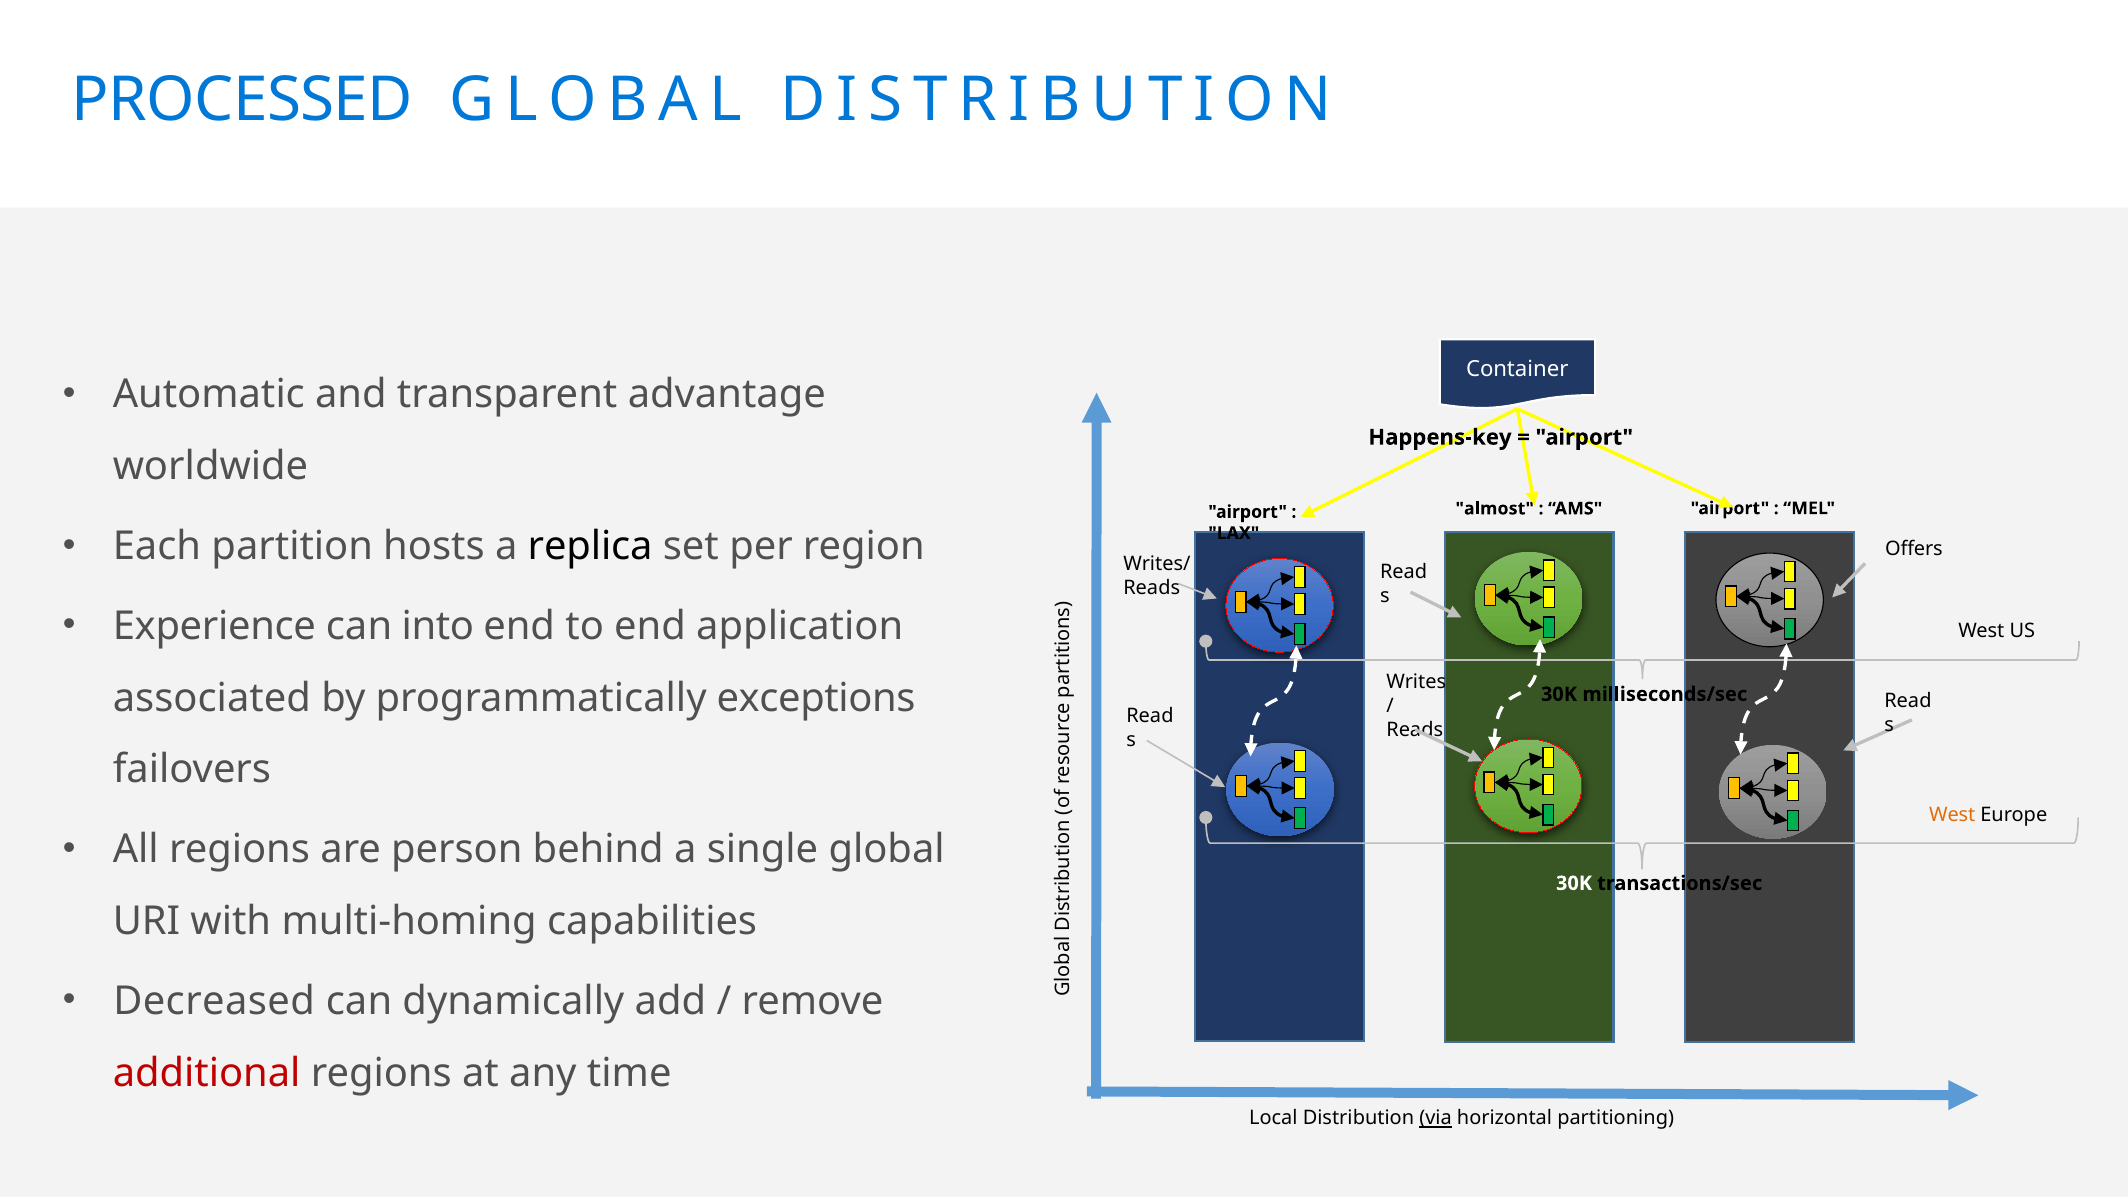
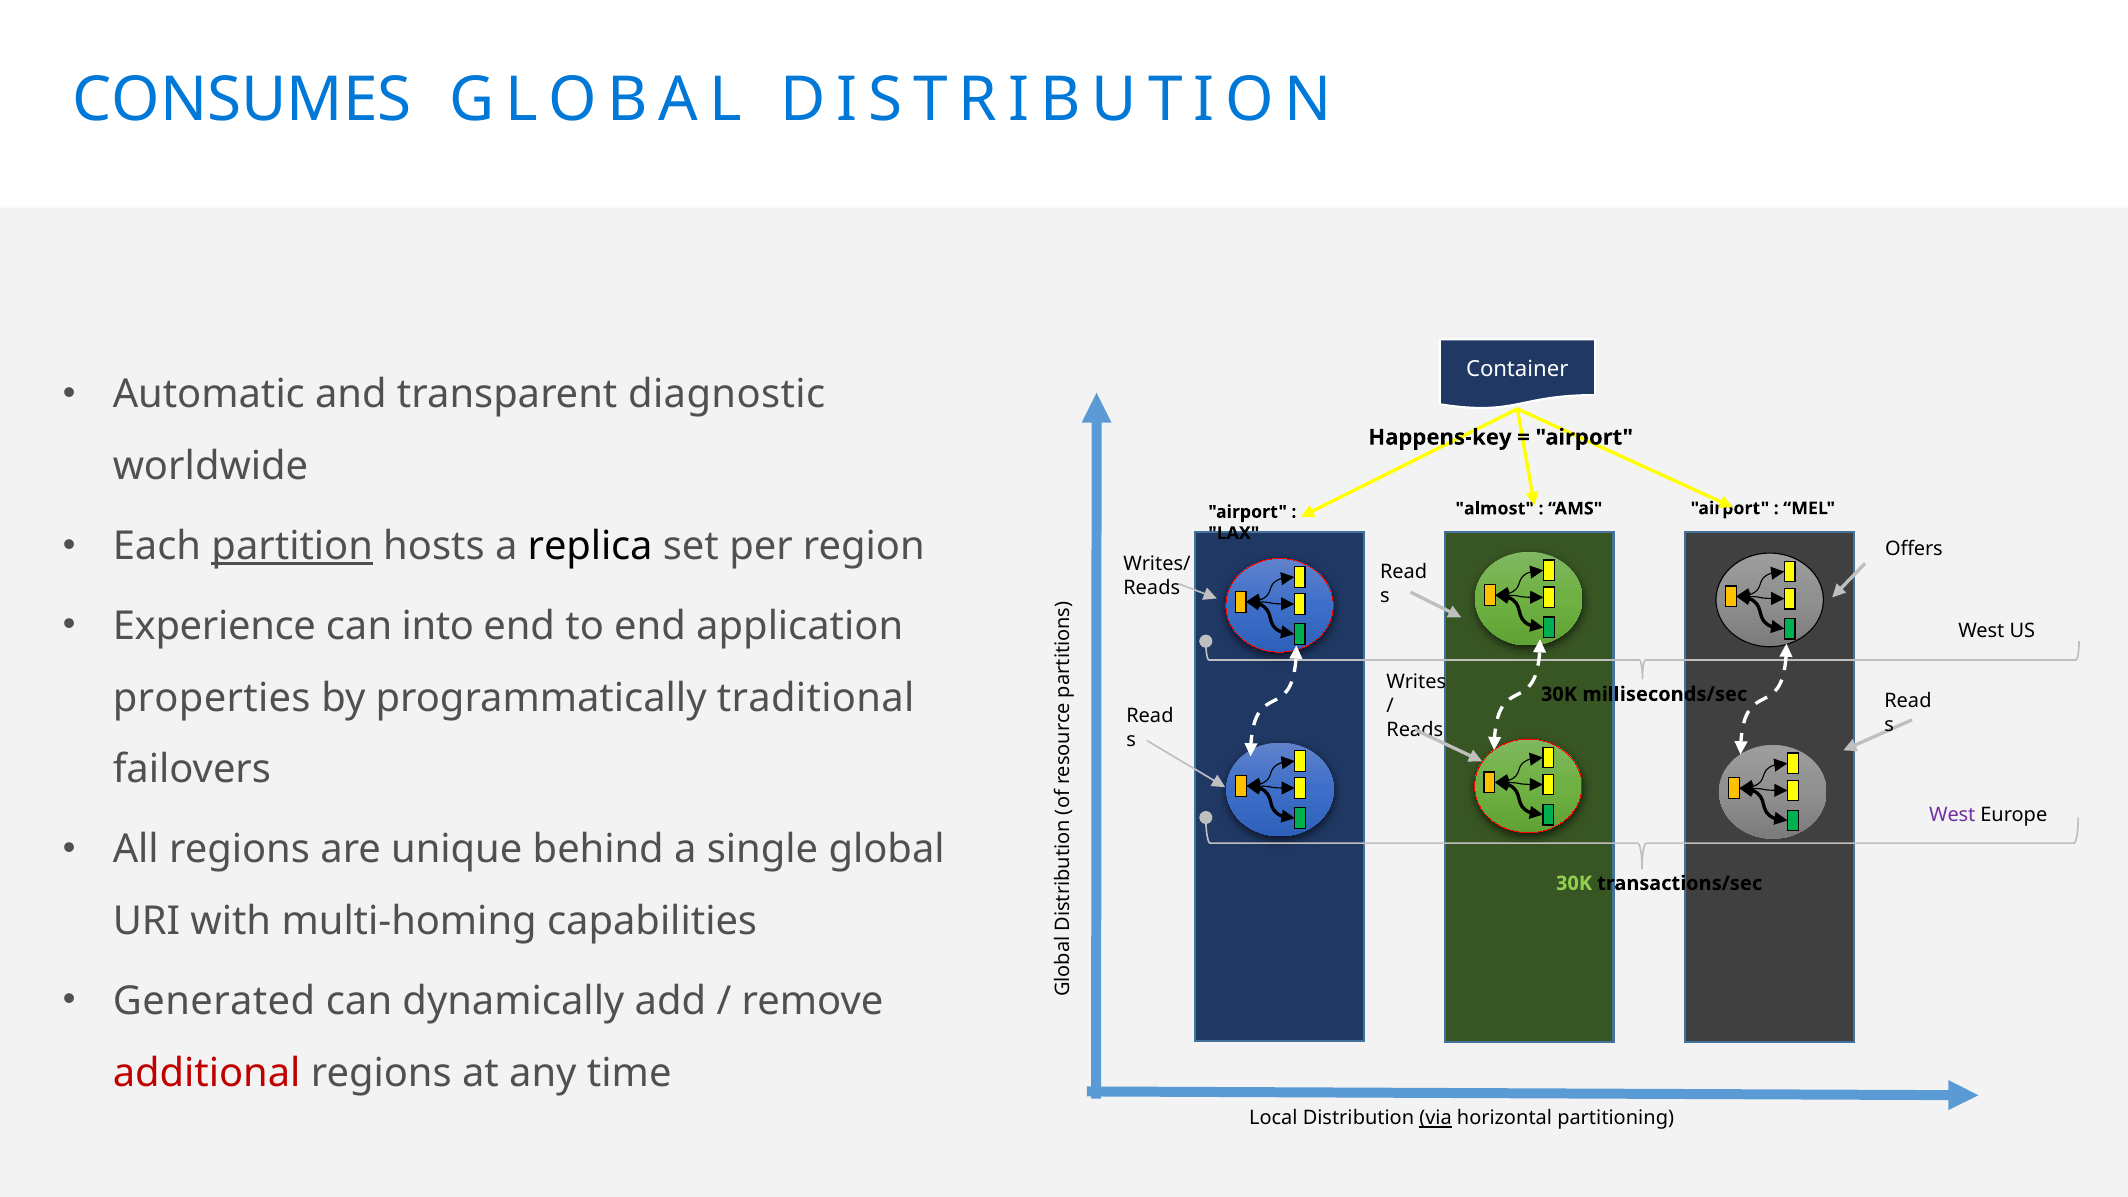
PROCESSED: PROCESSED -> CONSUMES (242, 100)
advantage: advantage -> diagnostic (727, 395)
partition underline: none -> present (292, 546)
associated: associated -> properties (212, 698)
exceptions: exceptions -> traditional (816, 698)
West colour: orange -> purple (1952, 815)
person: person -> unique (457, 850)
30K colour: white -> light green (1574, 883)
Decreased: Decreased -> Generated (214, 1001)
